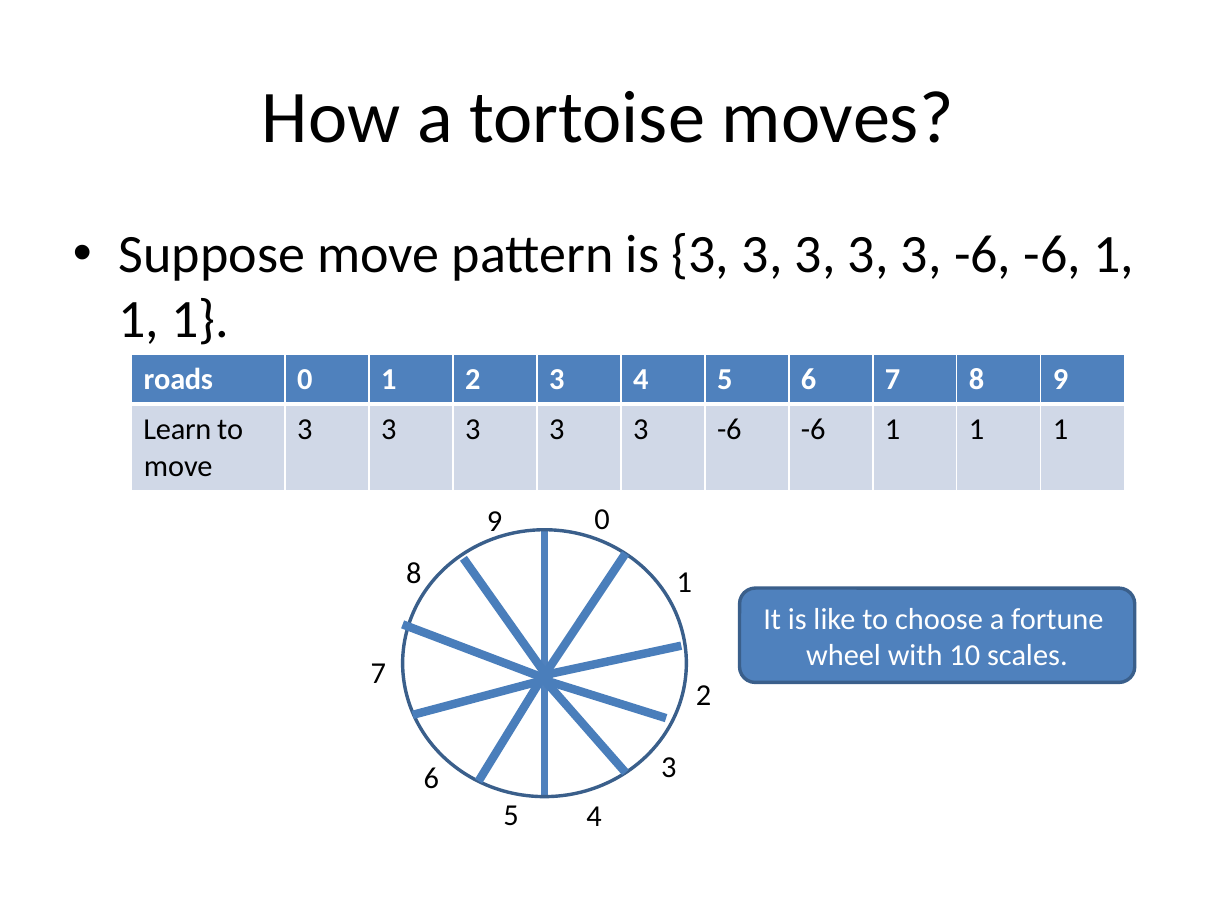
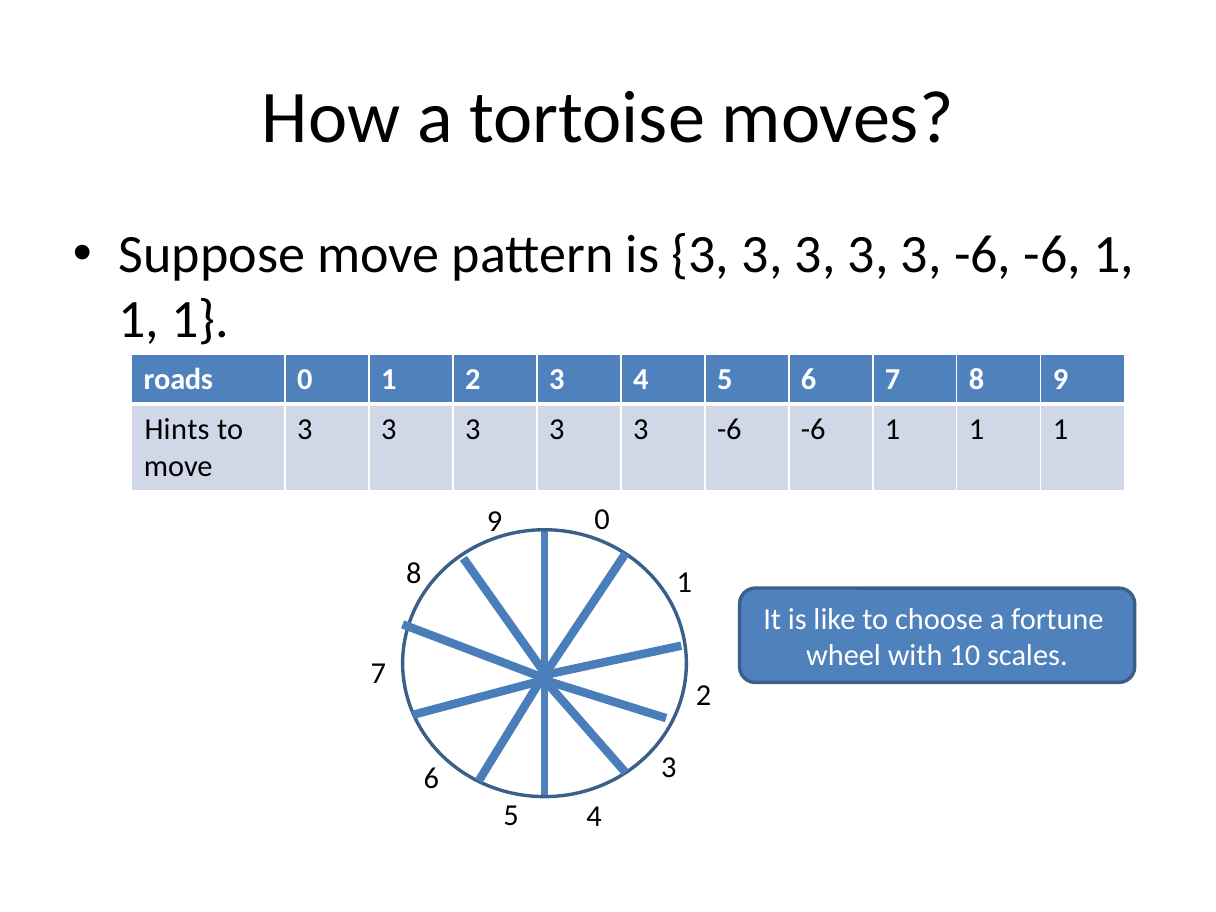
Learn: Learn -> Hints (177, 429)
